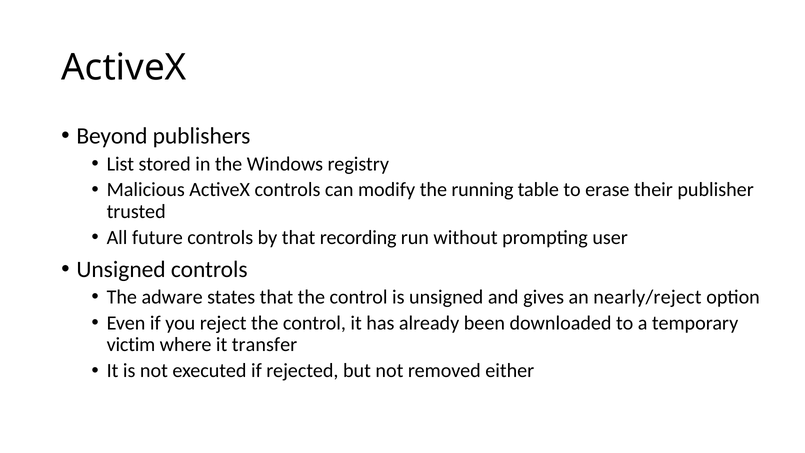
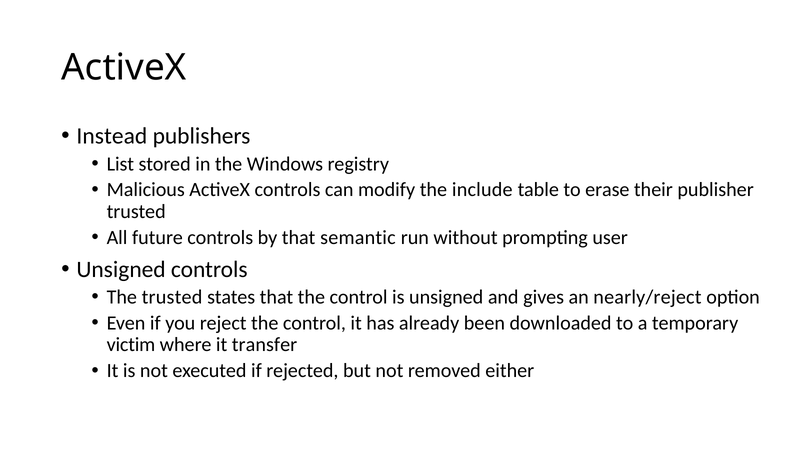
Beyond: Beyond -> Instead (112, 136)
running: running -> include (482, 190)
recording: recording -> semantic (358, 237)
The adware: adware -> trusted (172, 297)
